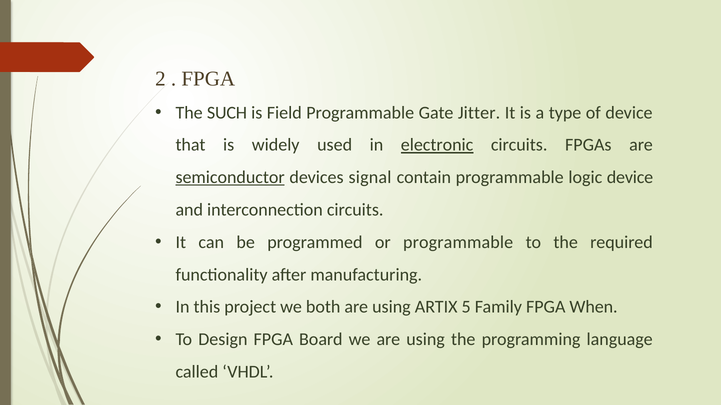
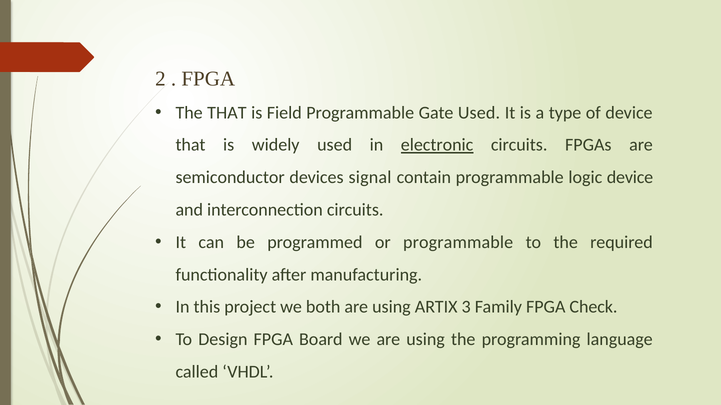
The SUCH: SUCH -> THAT (227, 113)
Gate Jitter: Jitter -> Used (479, 113)
semiconductor underline: present -> none (230, 178)
5: 5 -> 3 (466, 307)
When: When -> Check (594, 307)
